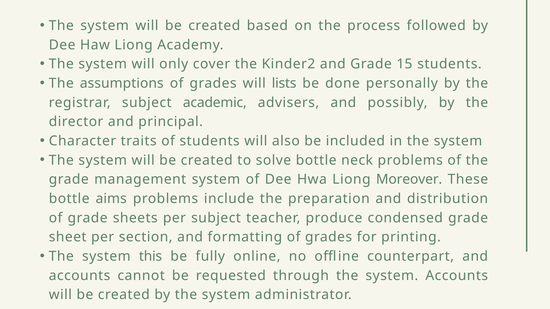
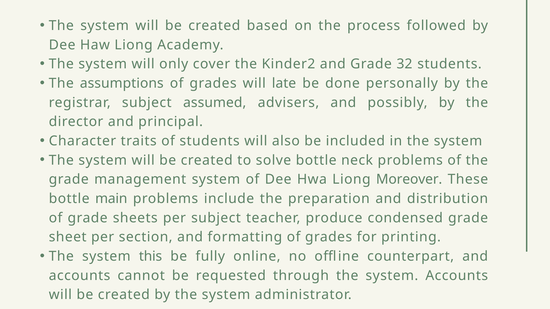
15: 15 -> 32 (405, 64)
lists: lists -> late (284, 83)
academic: academic -> assumed (215, 103)
aims: aims -> main (111, 199)
